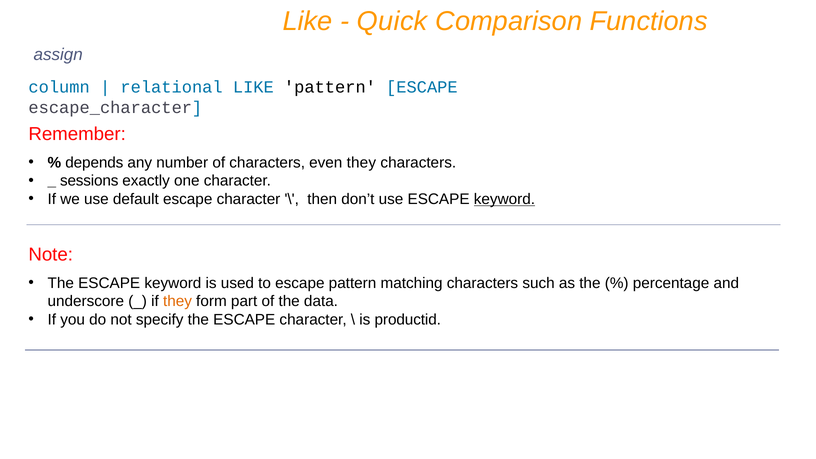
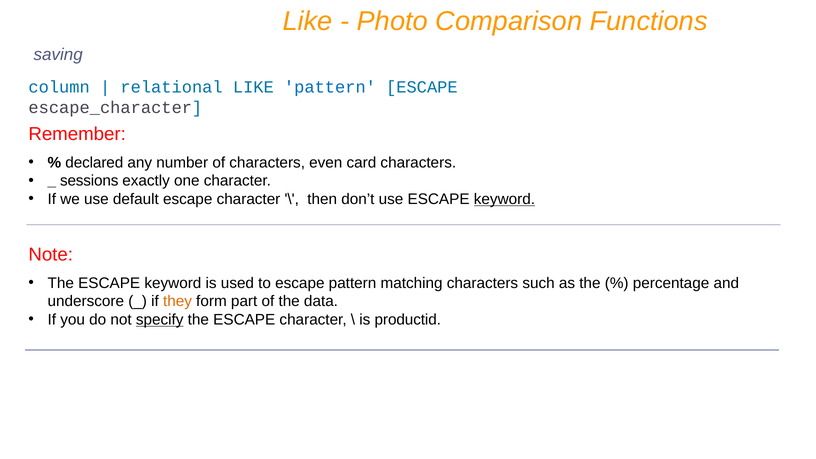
Quick: Quick -> Photo (392, 21)
assign: assign -> saving (58, 55)
pattern colour: black -> blue (330, 87)
depends: depends -> declared (94, 162)
even they: they -> card (361, 162)
specify underline: none -> present (160, 320)
